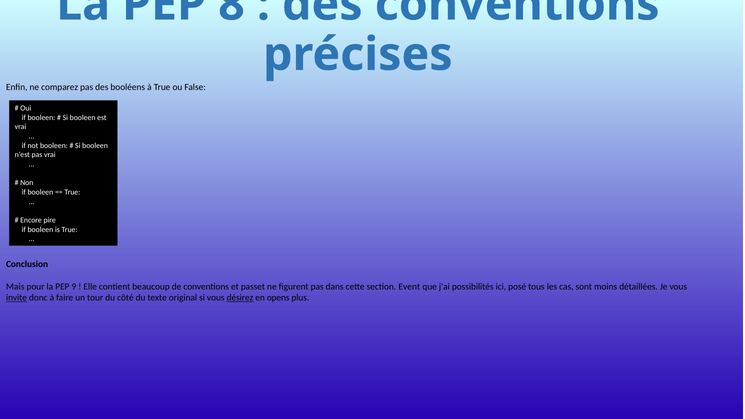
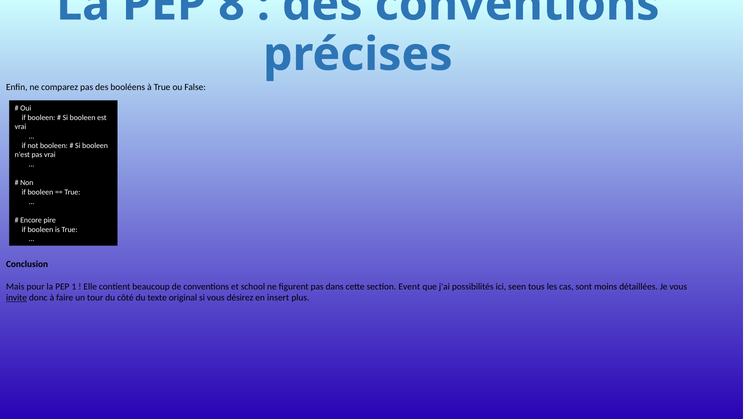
9: 9 -> 1 (74, 287)
passet: passet -> school (253, 287)
posé: posé -> seen (517, 287)
désirez underline: present -> none (240, 298)
opens: opens -> insert (278, 298)
